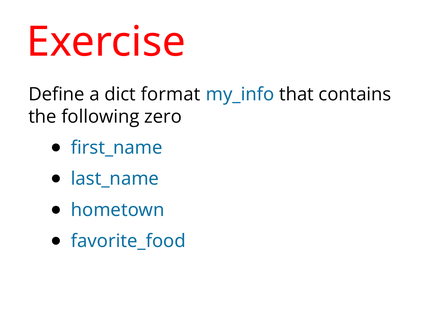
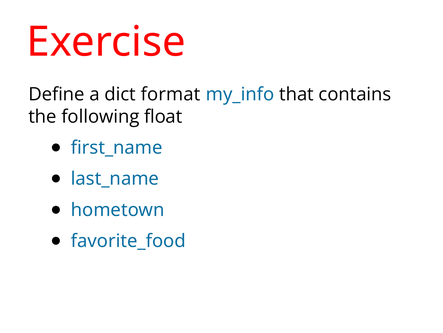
zero: zero -> float (163, 116)
